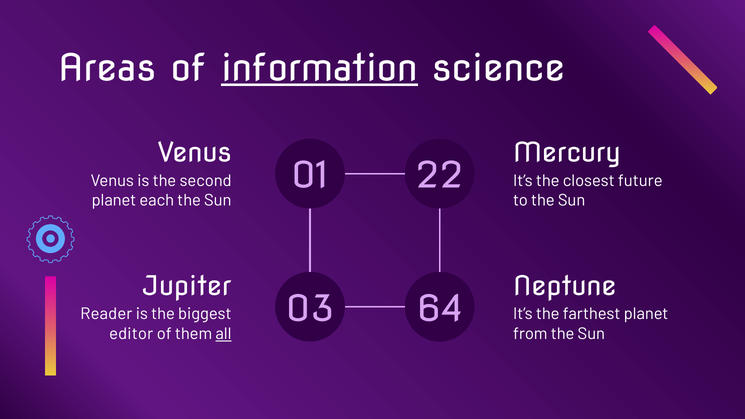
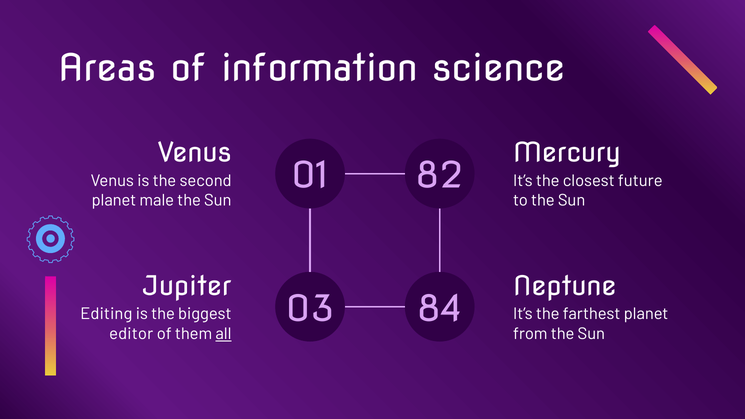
information underline: present -> none (319, 69)
22: 22 -> 82 (439, 176)
each: each -> male (157, 201)
64: 64 -> 84 (439, 309)
Reader: Reader -> Editing (106, 314)
